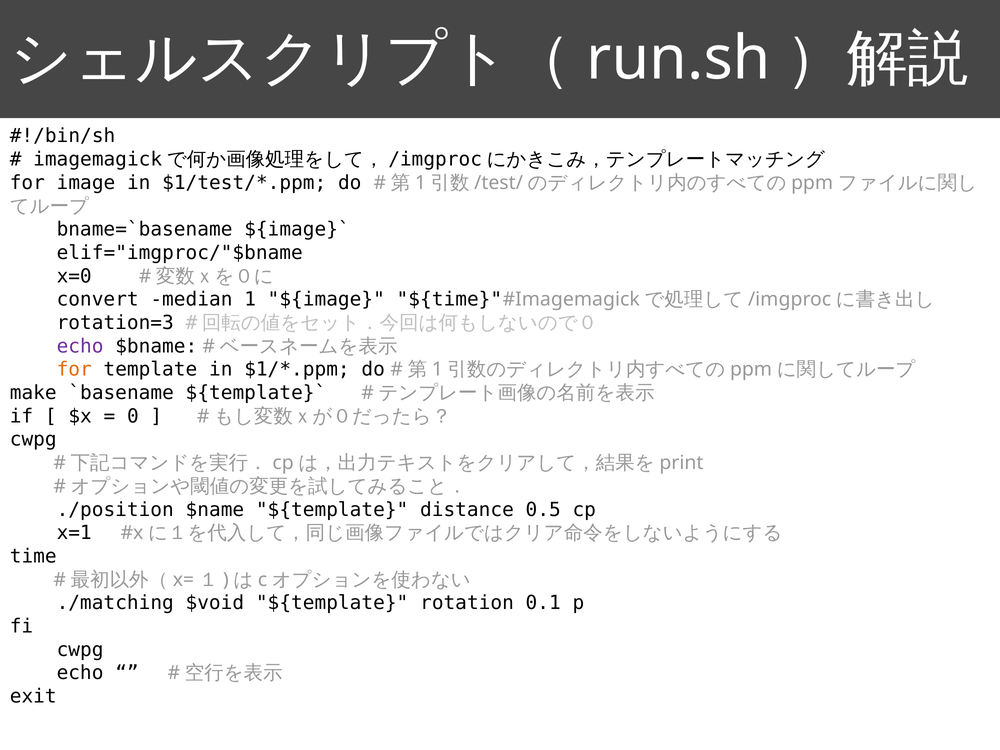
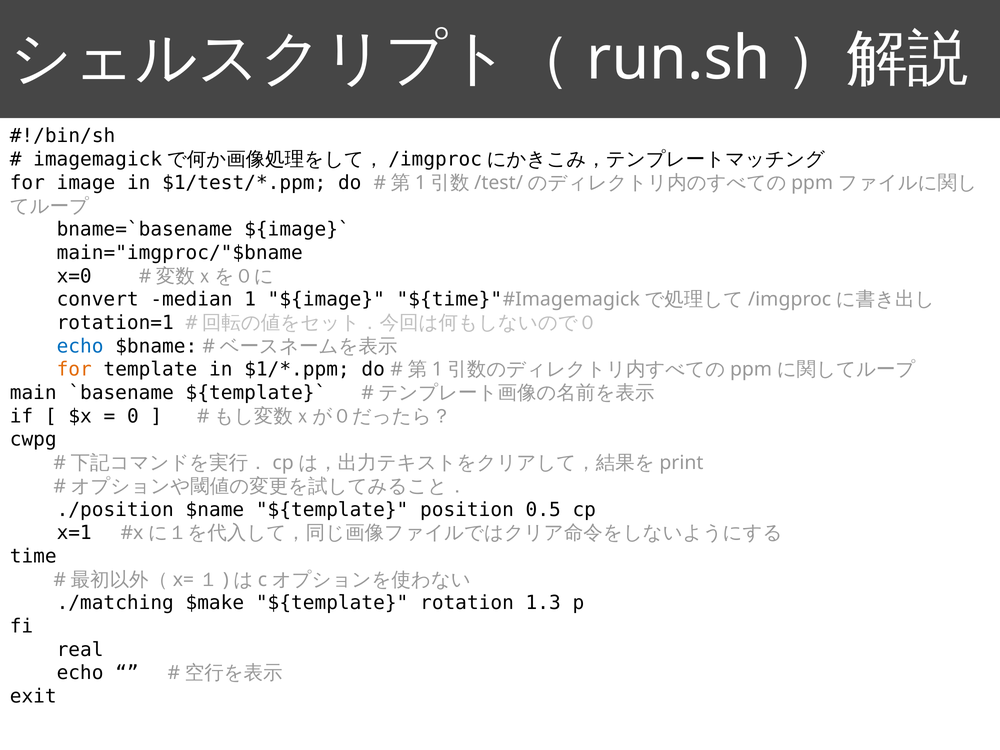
elif="imgproc/"$bname: elif="imgproc/"$bname -> main="imgproc/"$bname (180, 253)
rotation=3: rotation=3 -> rotation=1 (115, 323)
echo colour: purple -> blue (80, 346)
make: make -> main (33, 393)
distance: distance -> position (467, 510)
$void: $void -> $make (215, 603)
0.1: 0.1 -> 1.3 (543, 603)
cwpg: cwpg -> real (80, 650)
